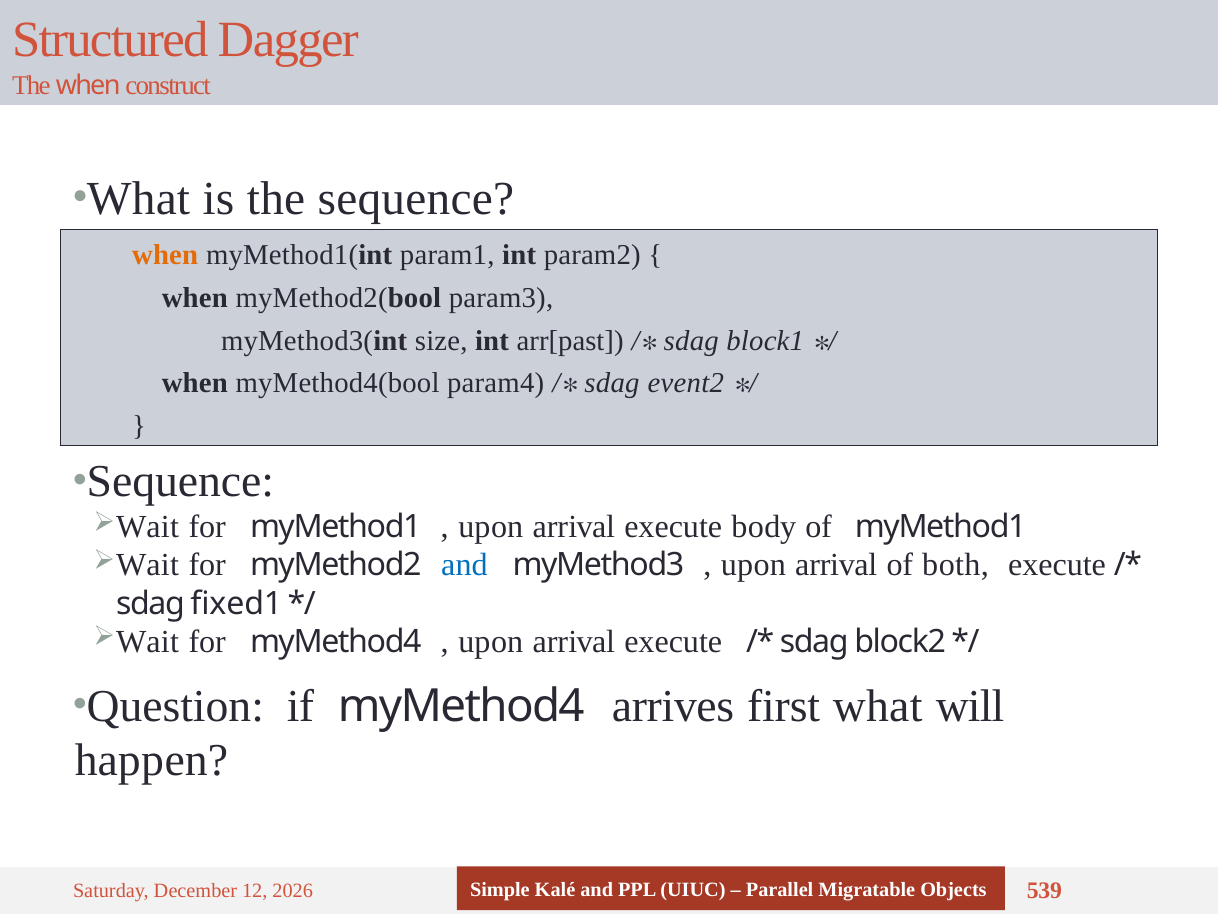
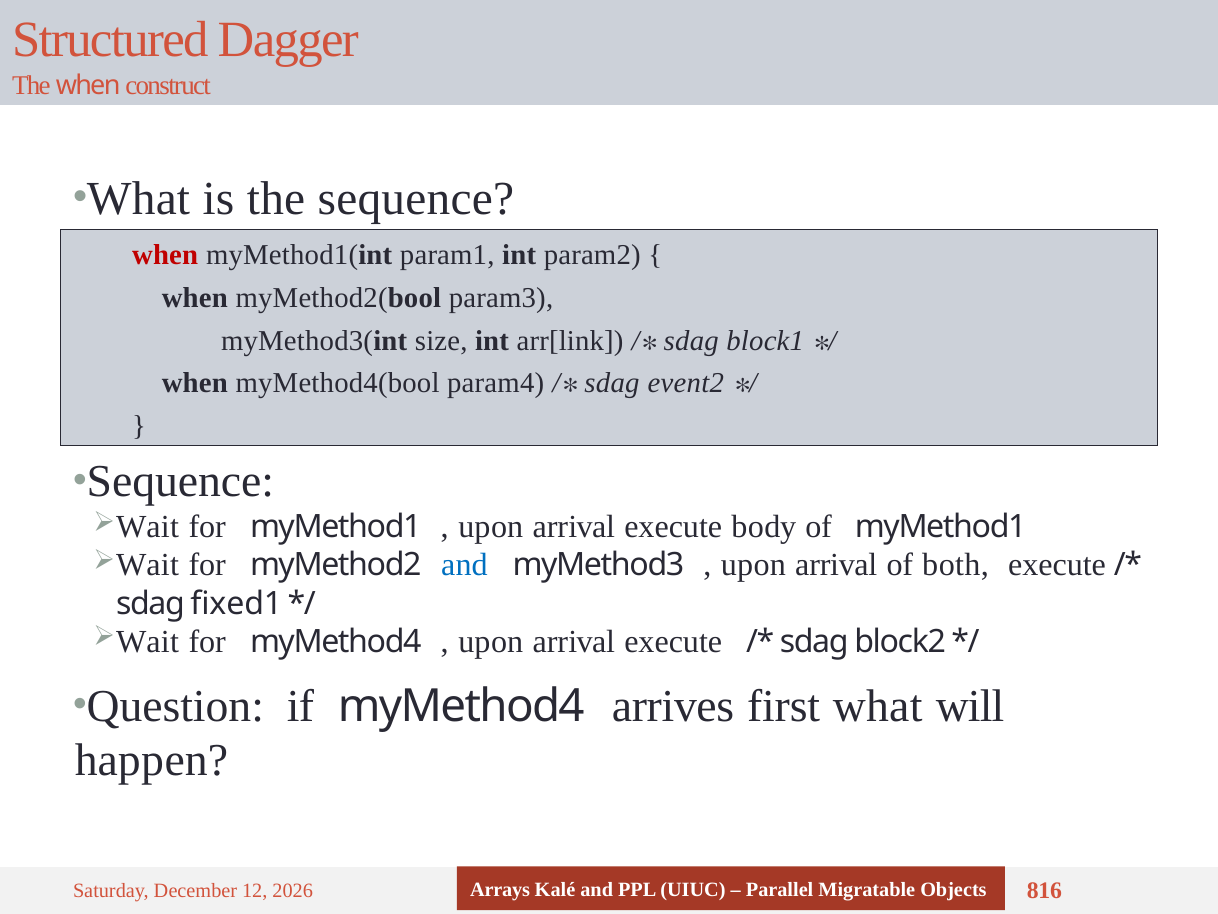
when colour: orange -> red (165, 255)
arr[past: arr[past -> arr[link (570, 341)
Simple: Simple -> Arrays (500, 889)
539: 539 -> 816 (1044, 890)
